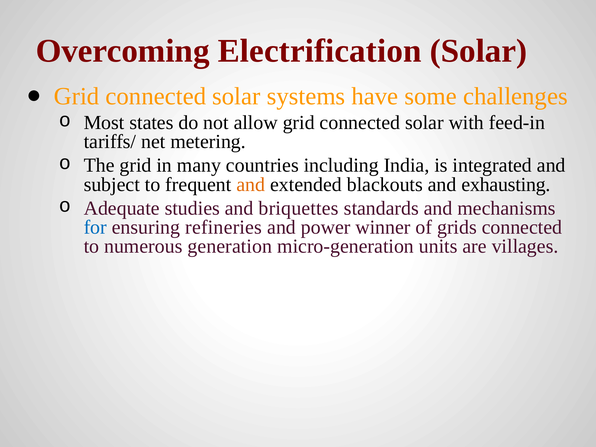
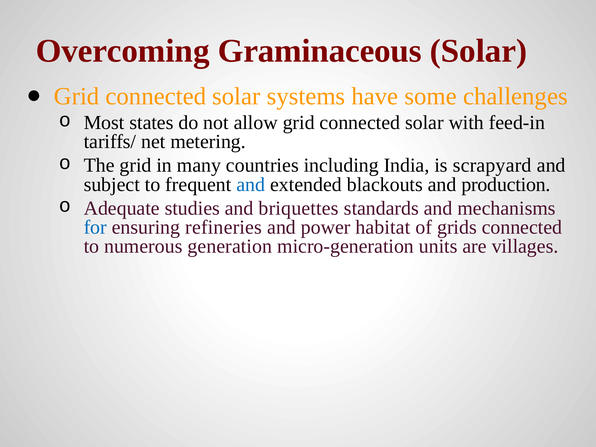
Electrification: Electrification -> Graminaceous (320, 51)
integrated: integrated -> scrapyard (492, 165)
and colour: orange -> blue (251, 184)
exhausting: exhausting -> production (506, 184)
winner: winner -> habitat (383, 227)
